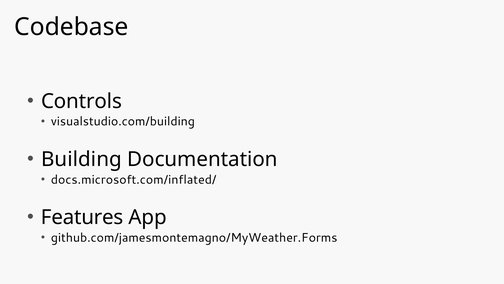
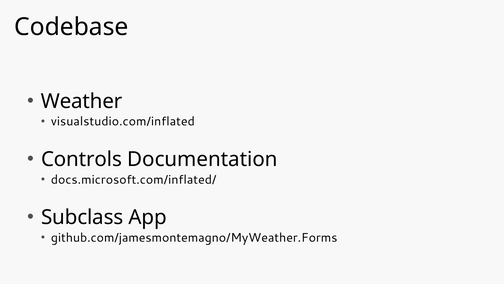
Controls: Controls -> Weather (82, 101)
visualstudio.com/building: visualstudio.com/building -> visualstudio.com/inflated (123, 121)
Building: Building -> Controls (82, 159)
Features: Features -> Subclass (82, 217)
